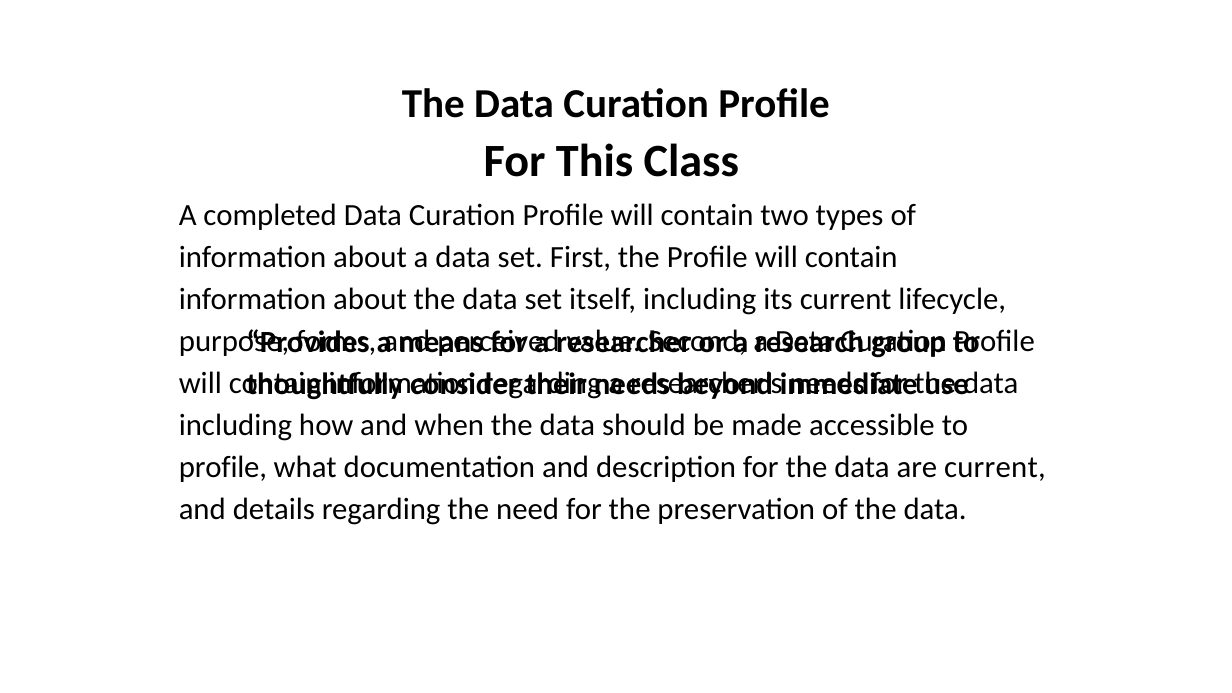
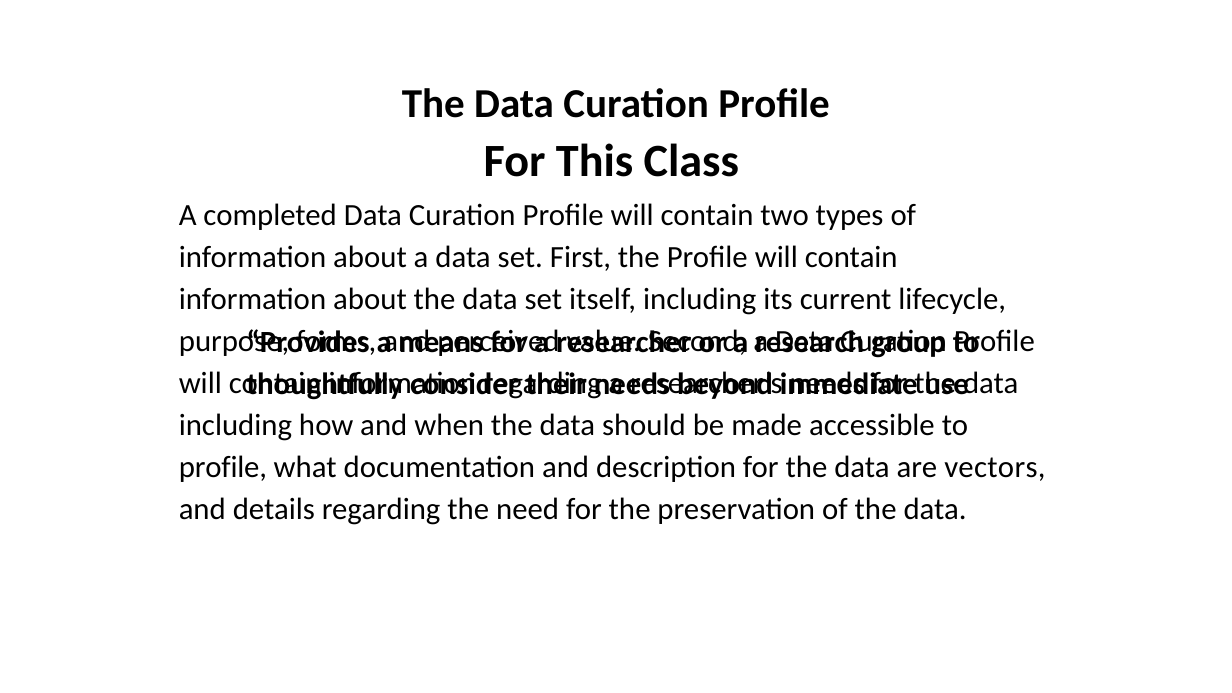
are current: current -> vectors (995, 468)
